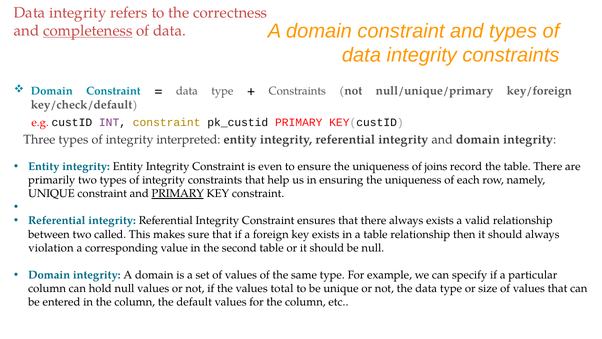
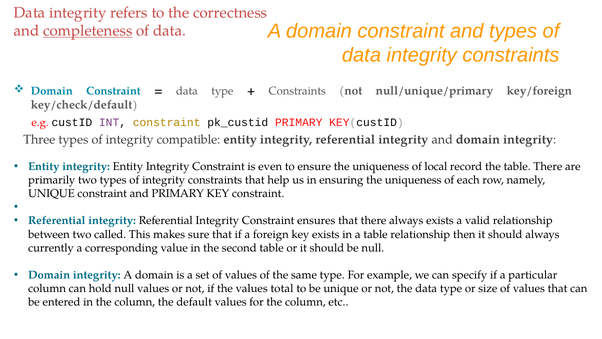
interpreted: interpreted -> compatible (188, 139)
joins: joins -> local (436, 166)
PRIMARY underline: present -> none (178, 193)
violation: violation -> currently (51, 248)
